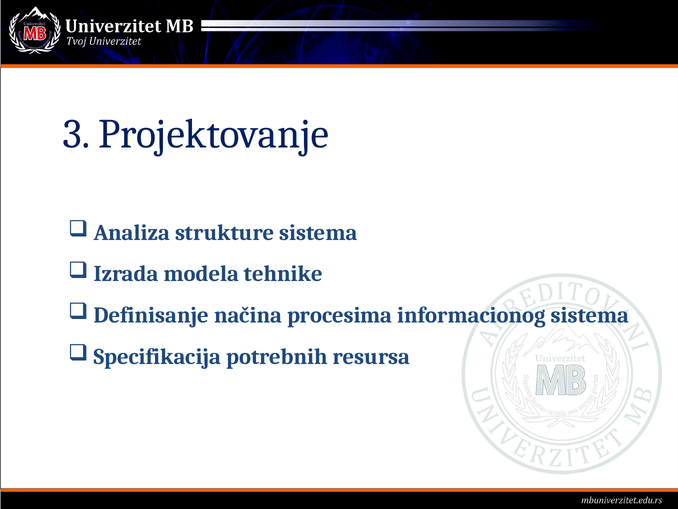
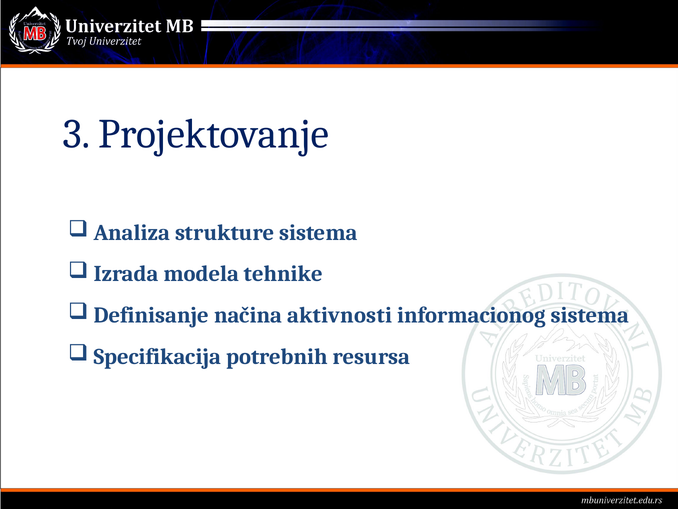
procesima: procesima -> aktivnosti (340, 315)
